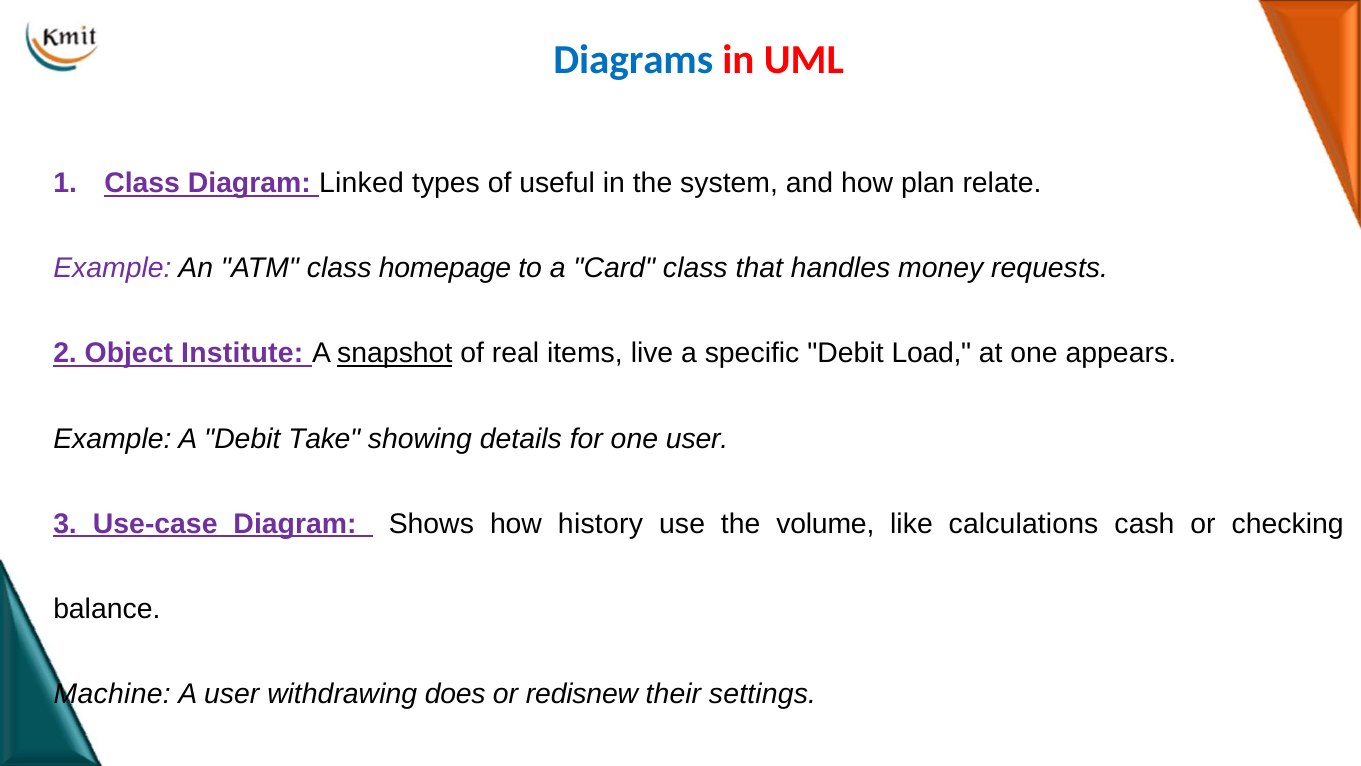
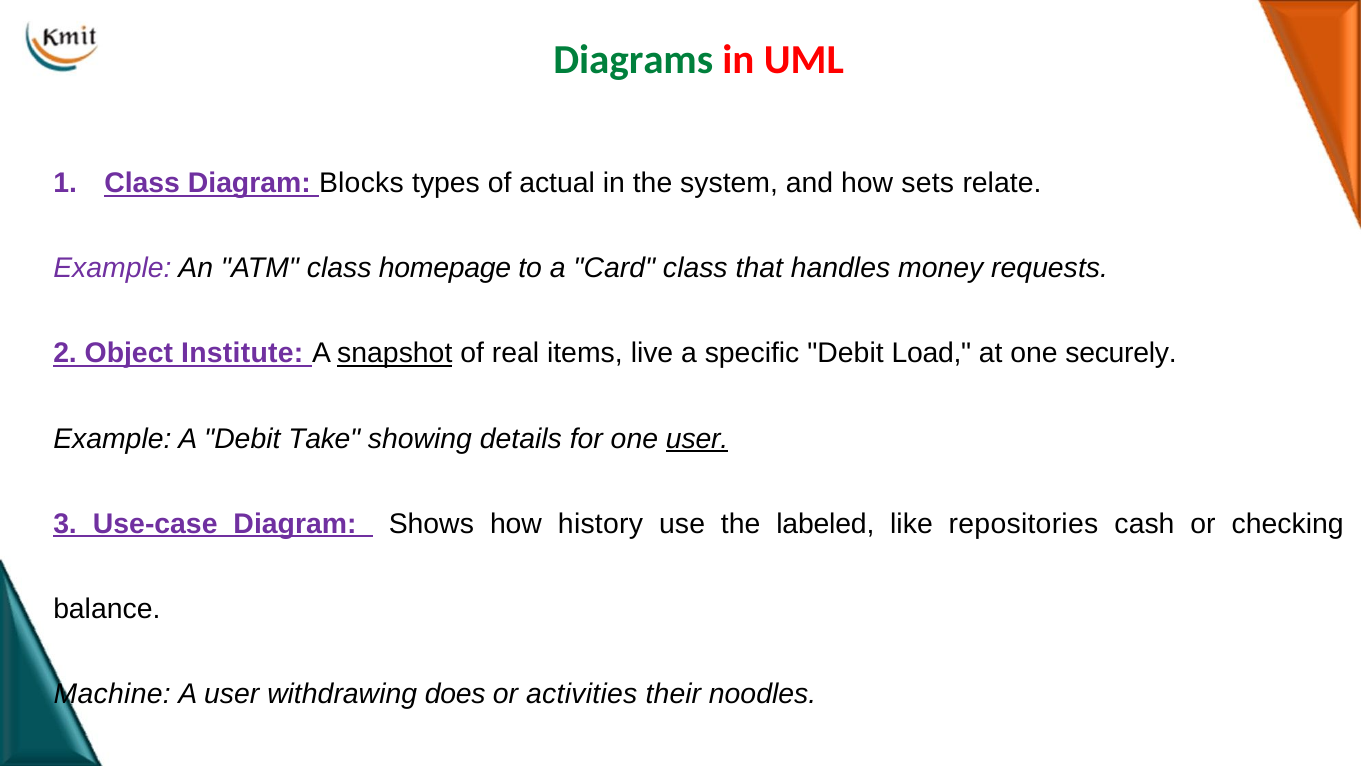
Diagrams colour: blue -> green (633, 60)
Linked: Linked -> Blocks (361, 183)
useful: useful -> actual (557, 183)
plan: plan -> sets (928, 183)
appears: appears -> securely (1121, 353)
user underline: none -> present (697, 438)
volume: volume -> labeled (825, 523)
calculations: calculations -> repositories (1024, 523)
redisnew: redisnew -> activities (582, 694)
settings: settings -> noodles (763, 694)
